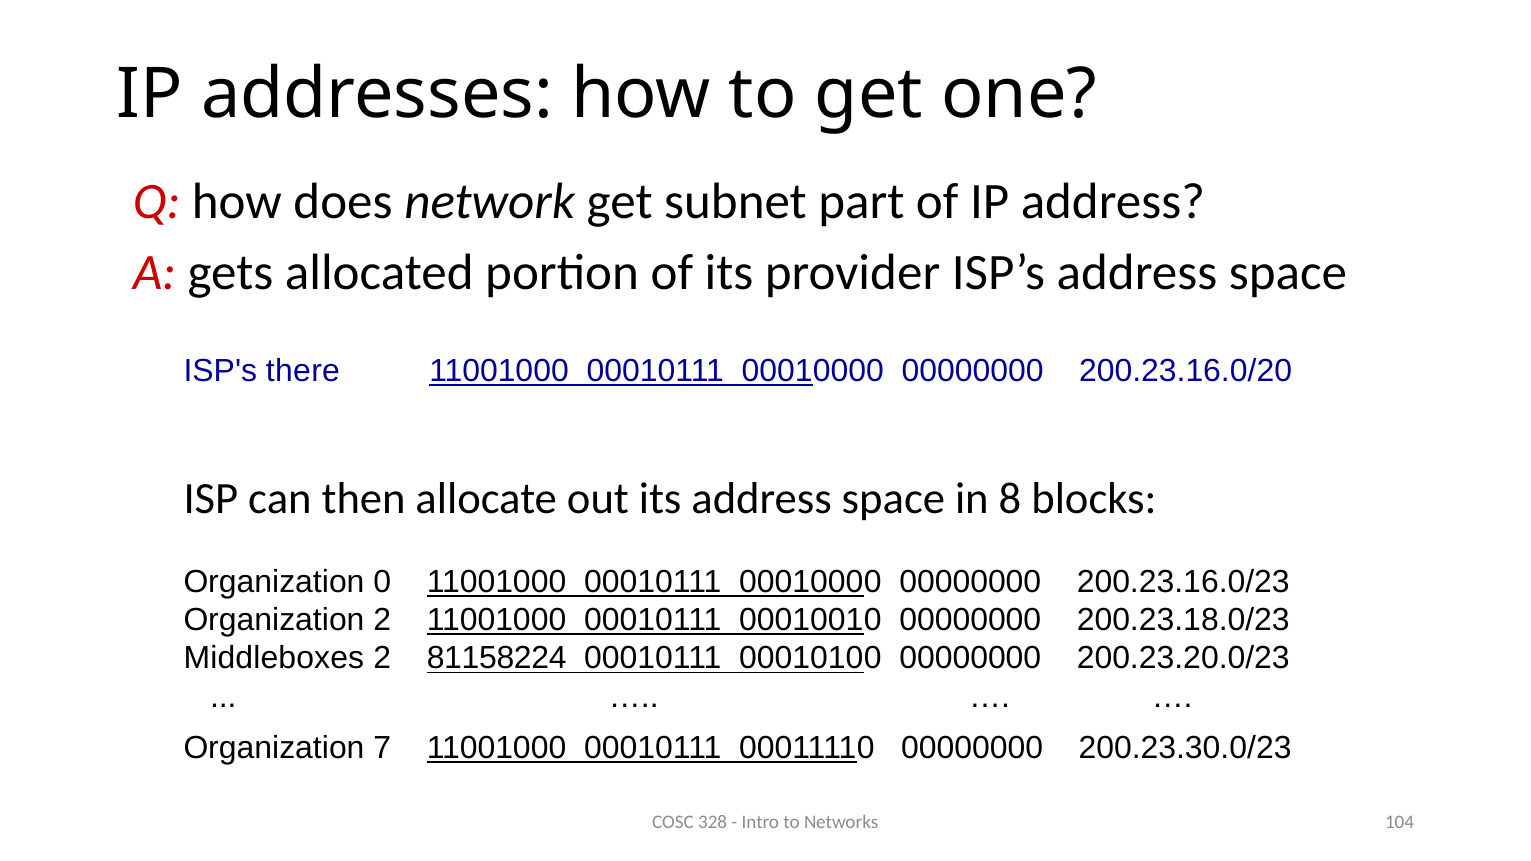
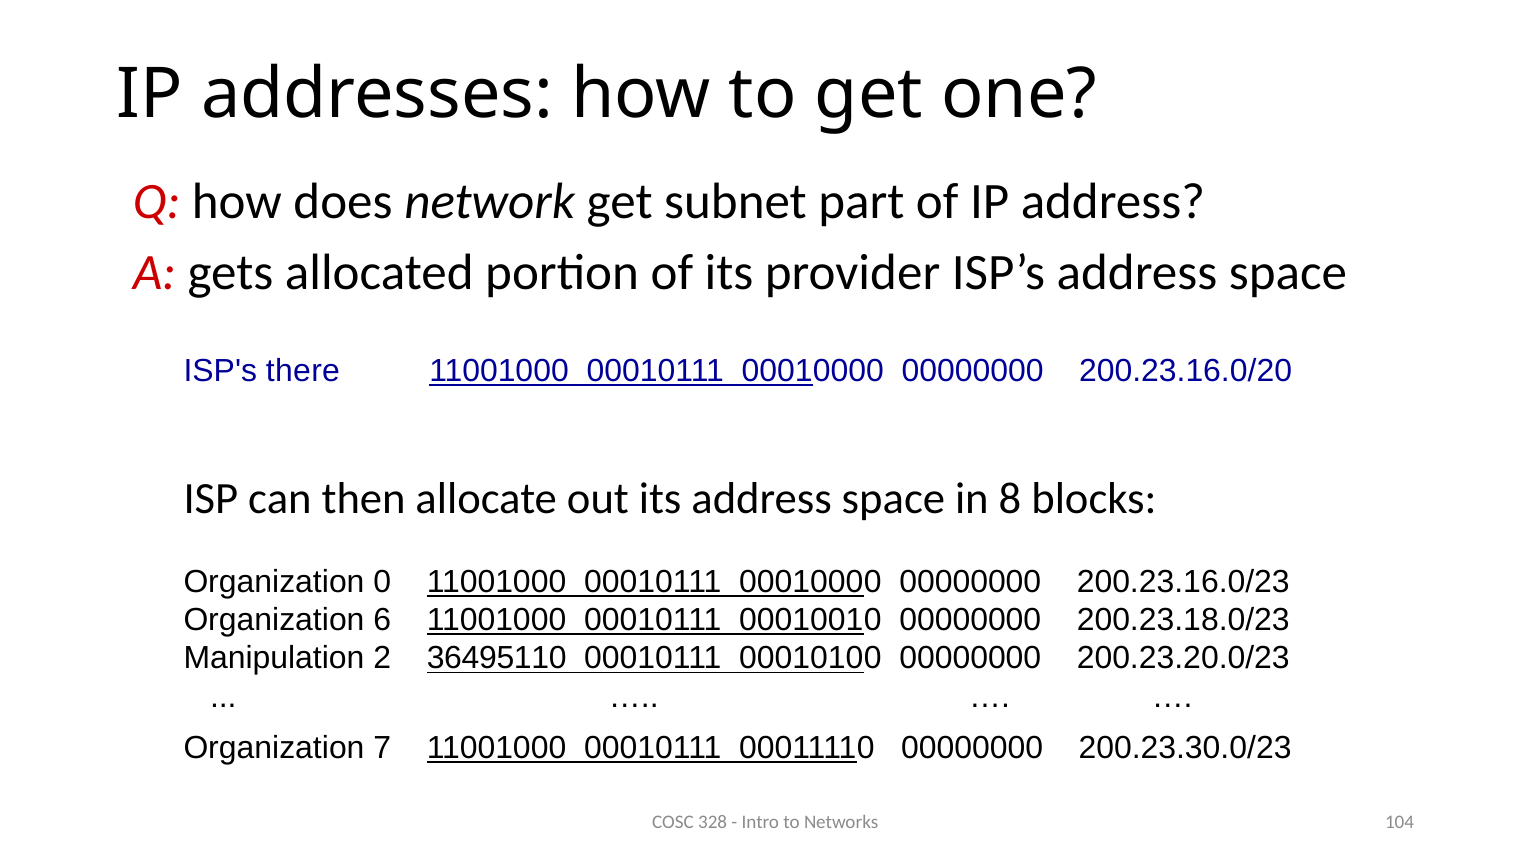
Organization 2: 2 -> 6 (382, 620)
Middleboxes: Middleboxes -> Manipulation (274, 659)
81158224: 81158224 -> 36495110 (497, 659)
